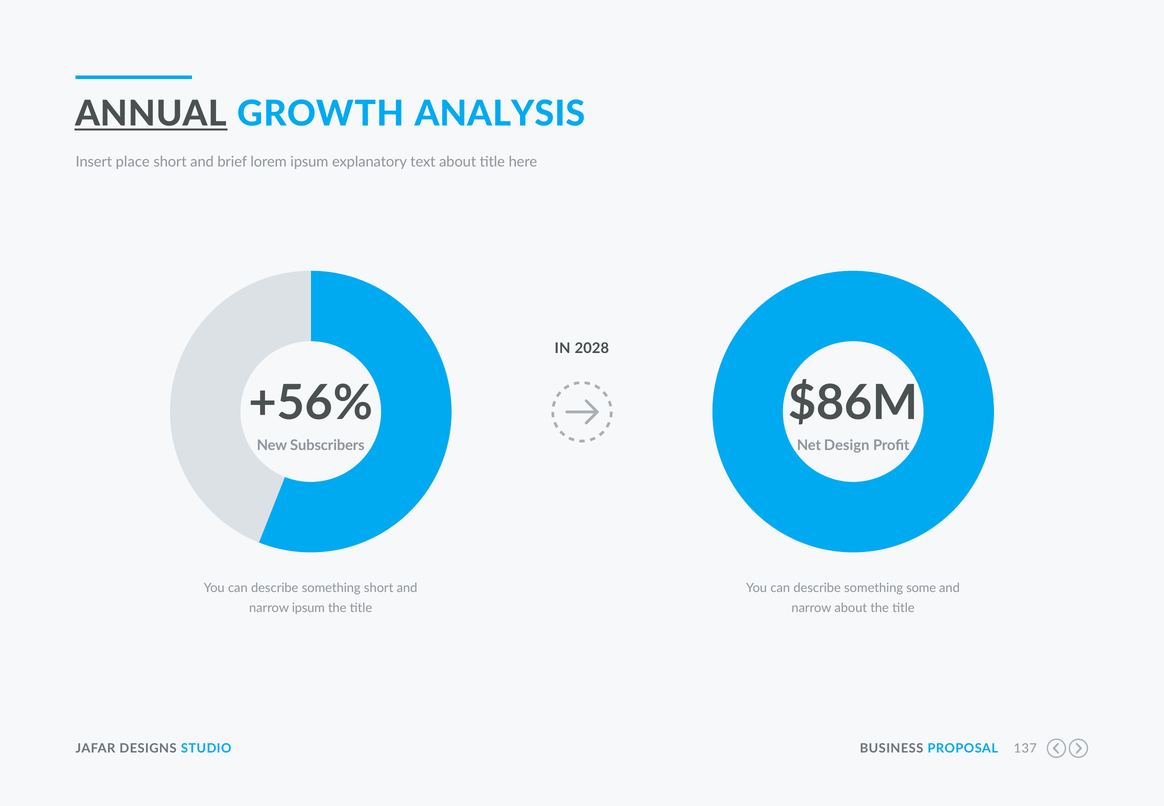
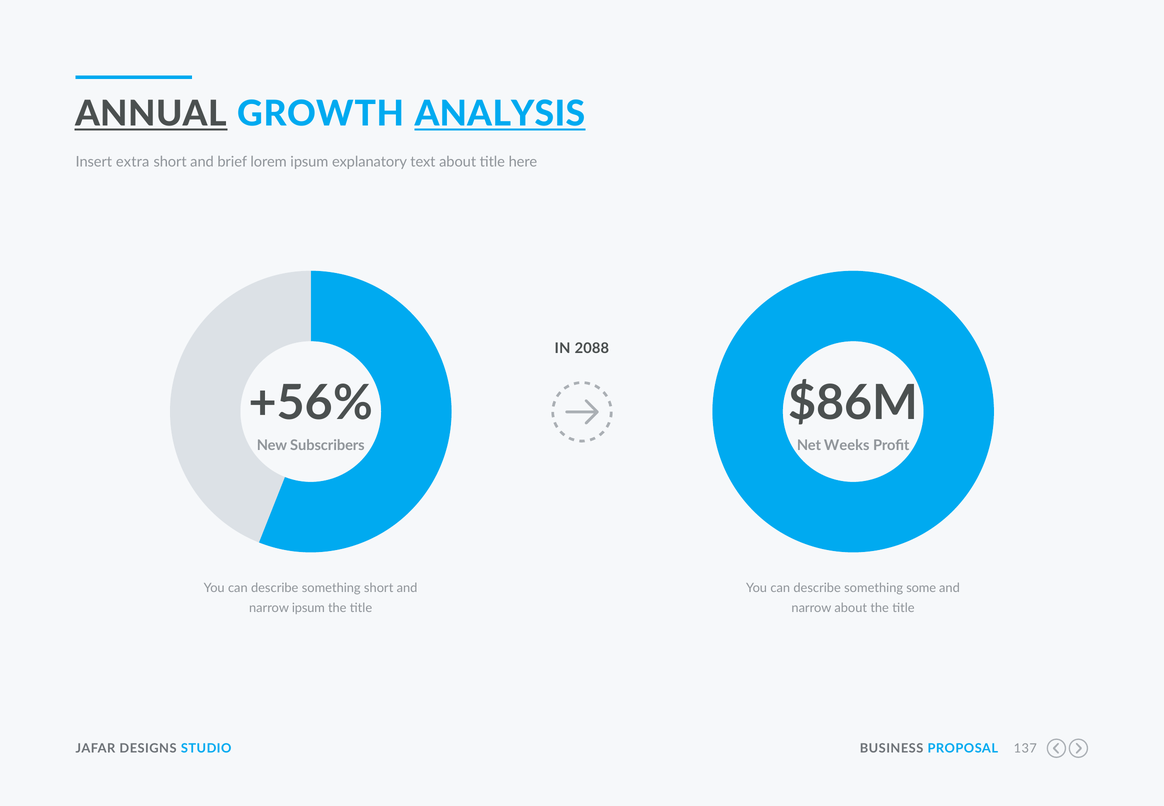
ANALYSIS underline: none -> present (500, 114)
place: place -> extra (133, 162)
2028: 2028 -> 2088 (592, 348)
Design: Design -> Weeks (847, 445)
